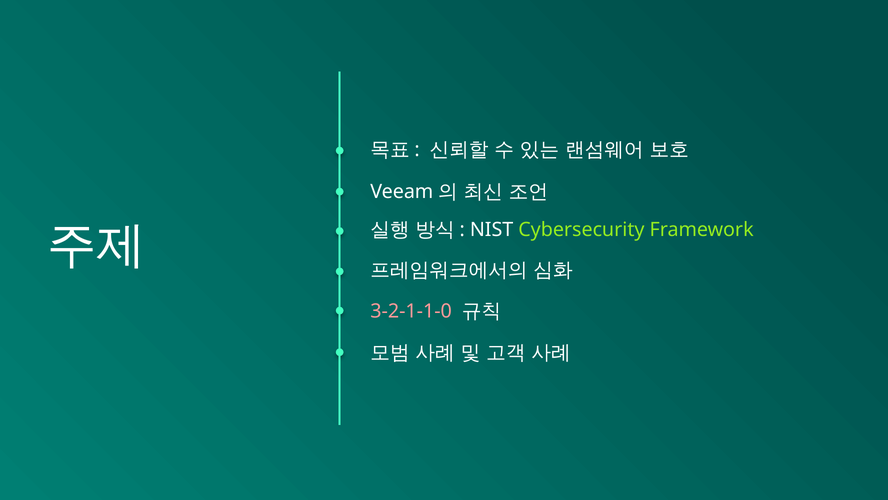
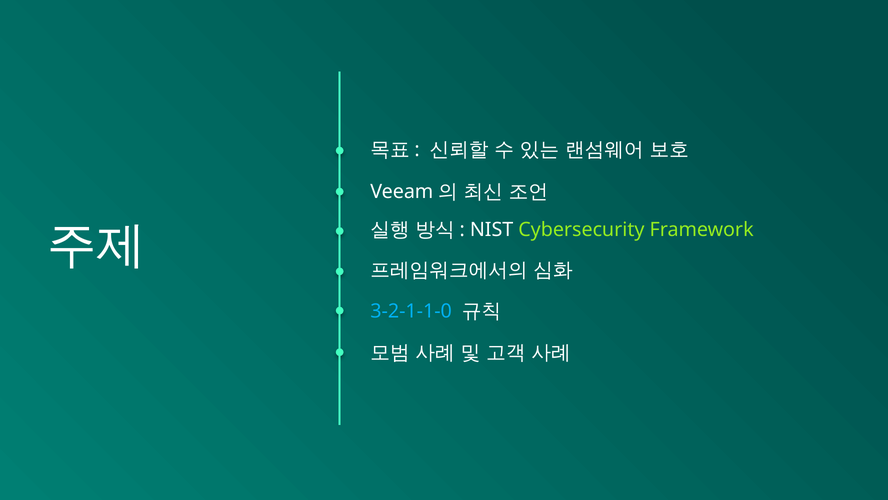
3-2-1-1-0 colour: pink -> light blue (411, 311)
